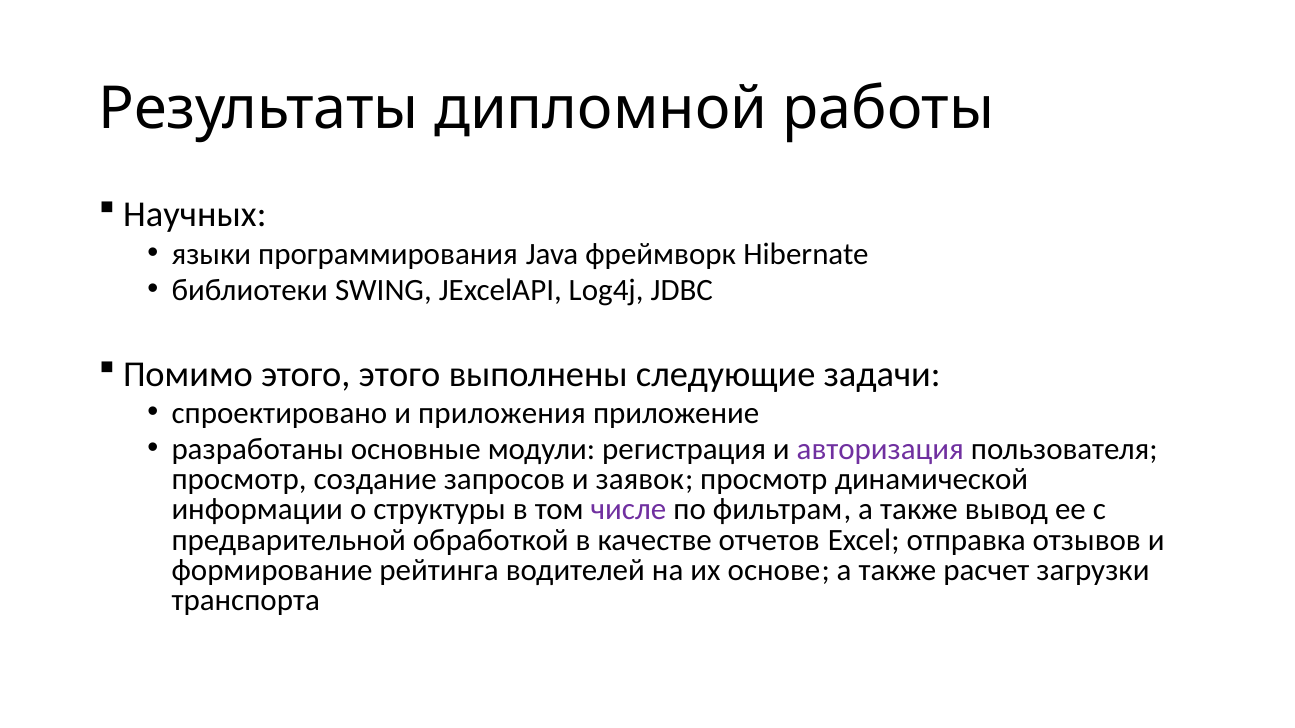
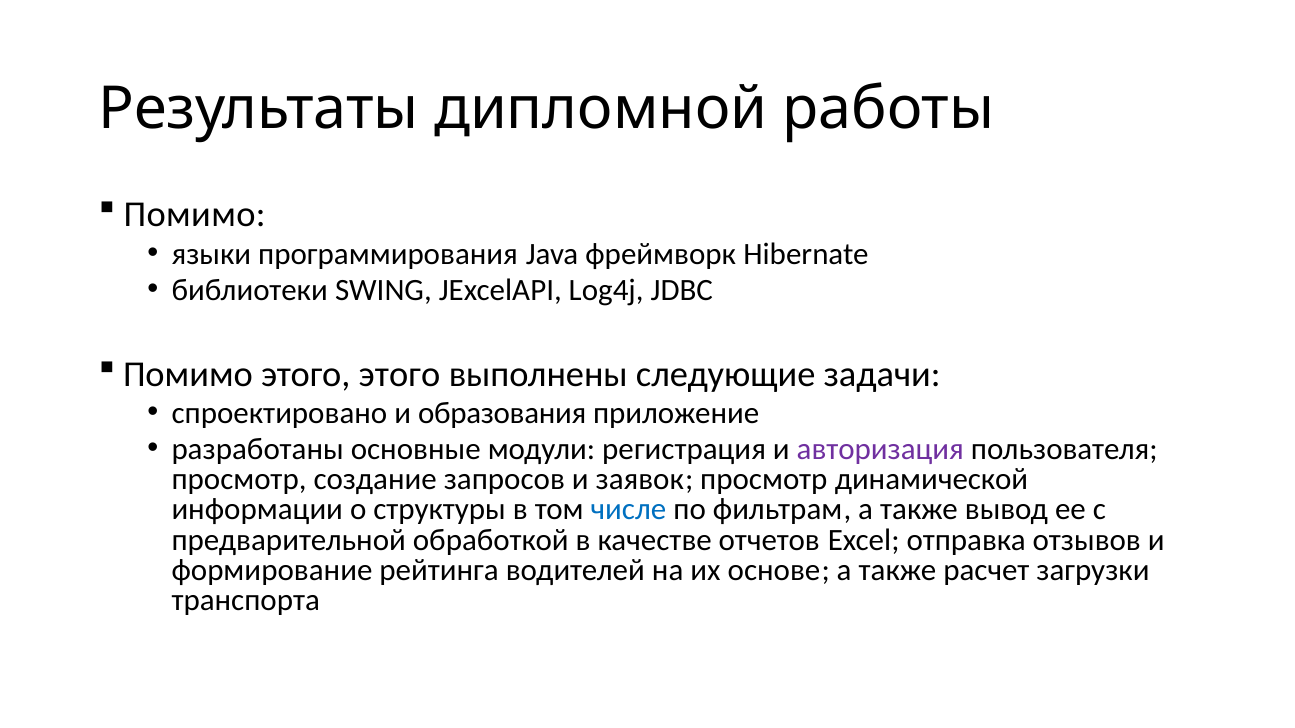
Научных: Научных -> Помимо (195, 215)
приложения: приложения -> образования (502, 414)
числе colour: purple -> blue (629, 510)
